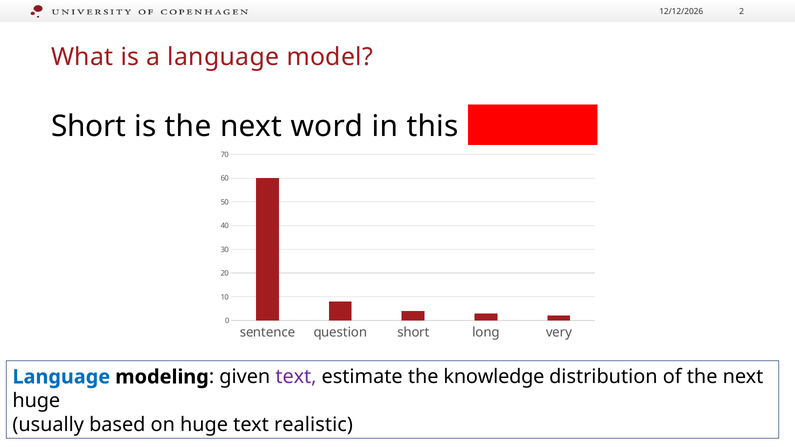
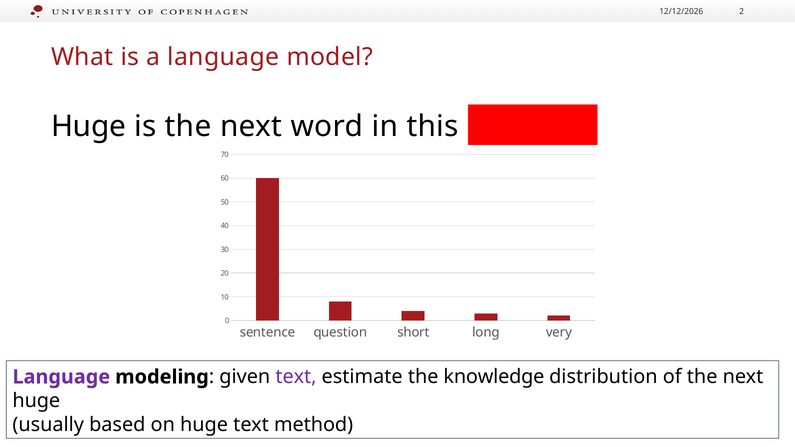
Short: Short -> Huge (88, 127)
Language colour: blue -> purple (61, 377)
realistic: realistic -> method (314, 425)
